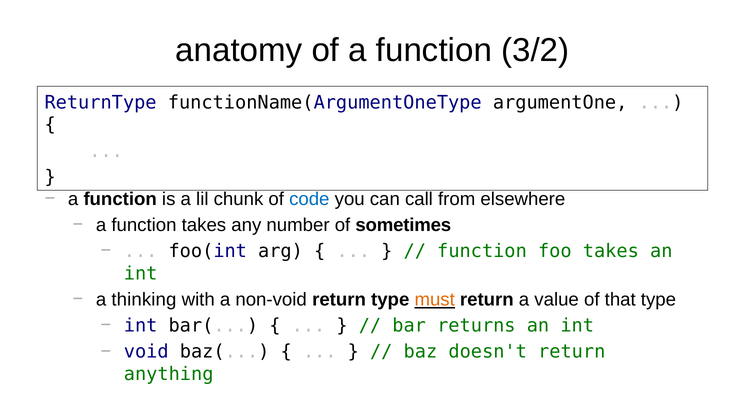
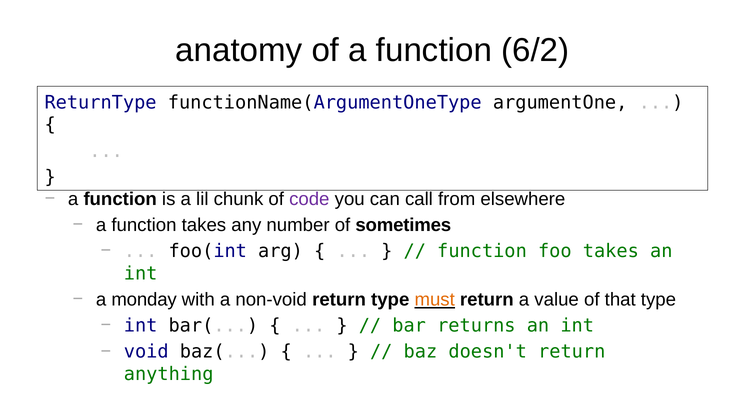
3/2: 3/2 -> 6/2 (535, 50)
code colour: blue -> purple (309, 199)
thinking: thinking -> monday (144, 300)
